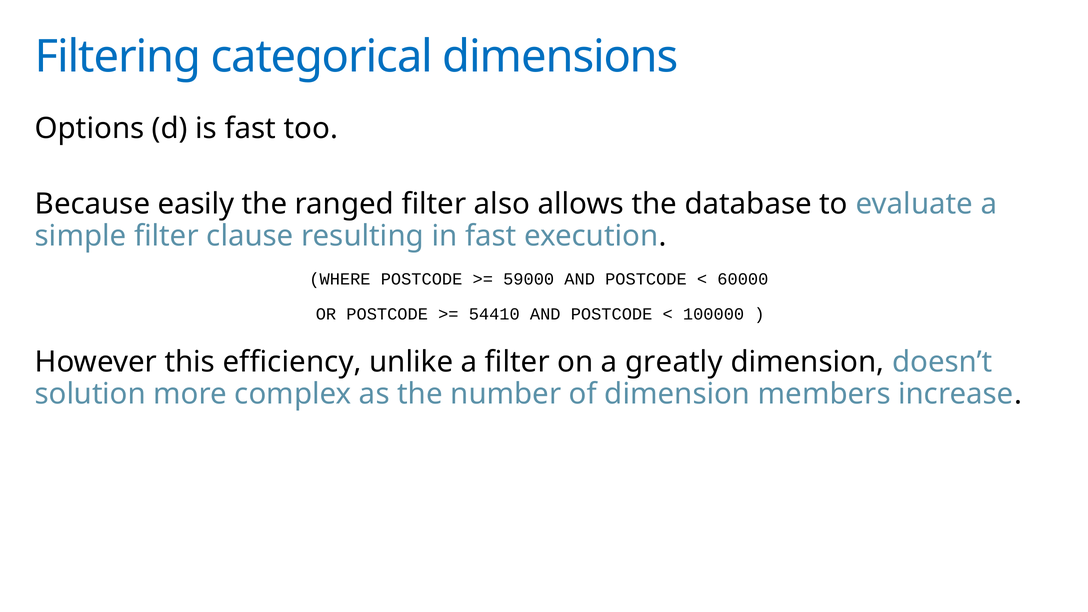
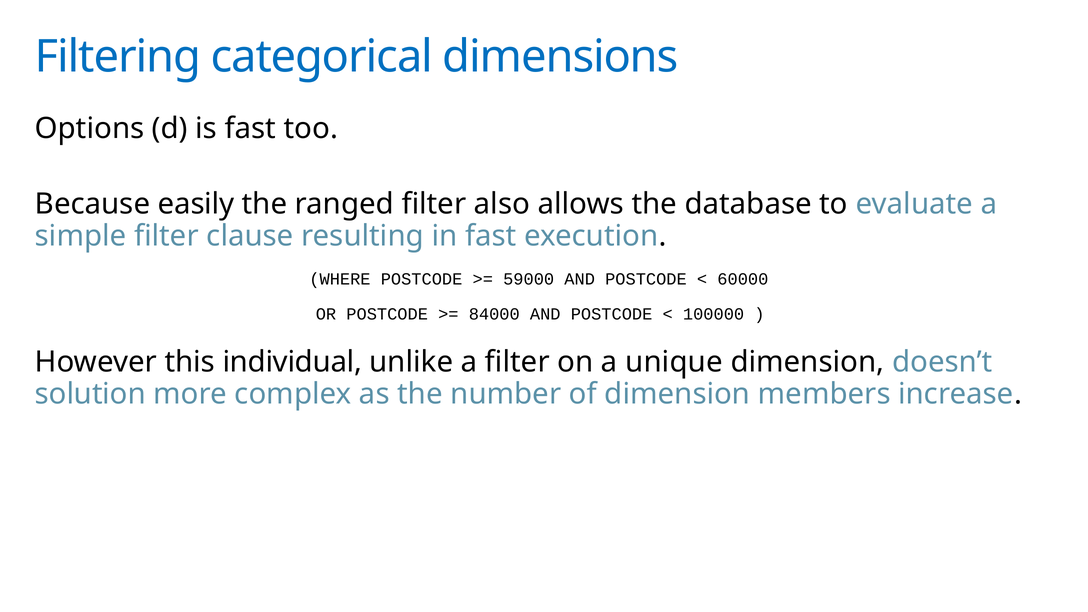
54410: 54410 -> 84000 (494, 314)
efficiency: efficiency -> individual (292, 362)
greatly: greatly -> unique (674, 362)
